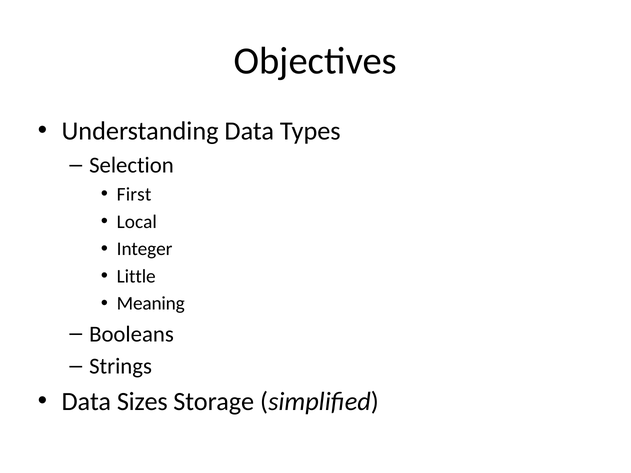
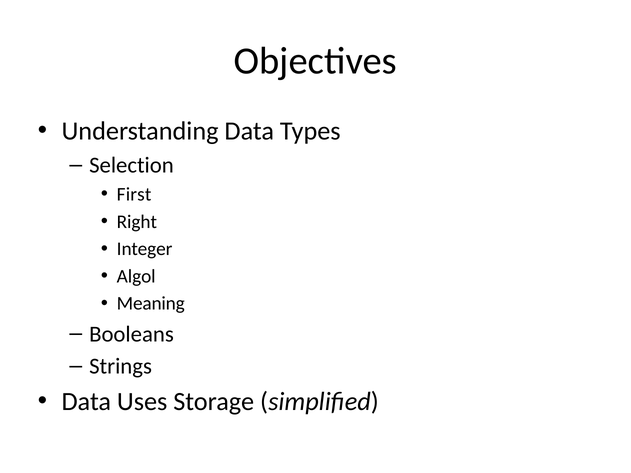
Local: Local -> Right (137, 222)
Little: Little -> Algol (136, 276)
Sizes: Sizes -> Uses (142, 402)
